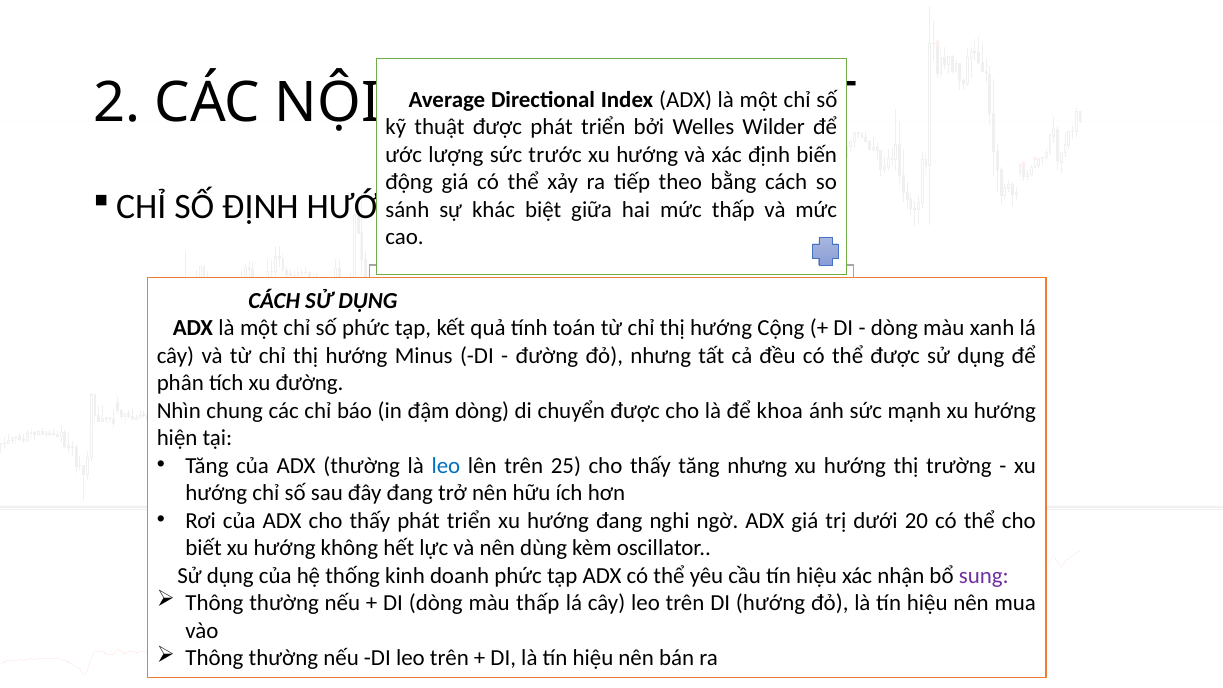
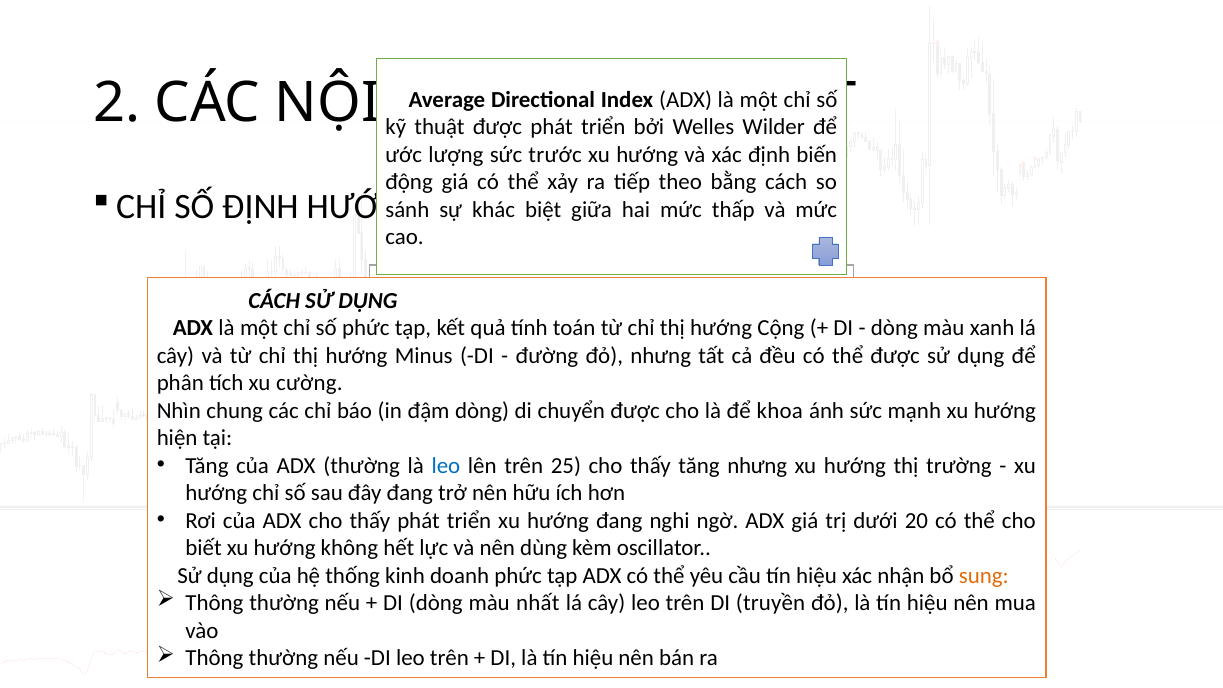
xu đường: đường -> cường (309, 383)
sung colour: purple -> orange (984, 576)
màu thấp: thấp -> nhất (538, 603)
DI hướng: hướng -> truyền (771, 603)
